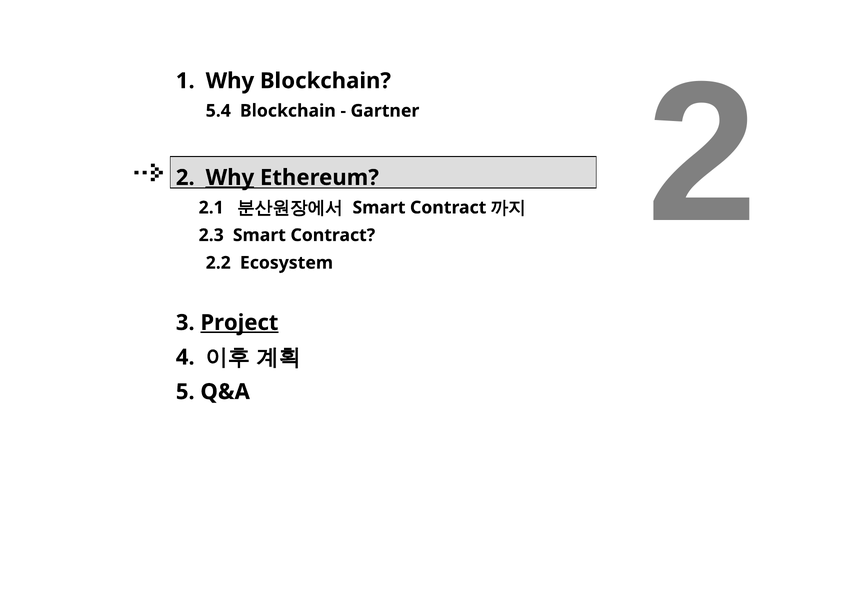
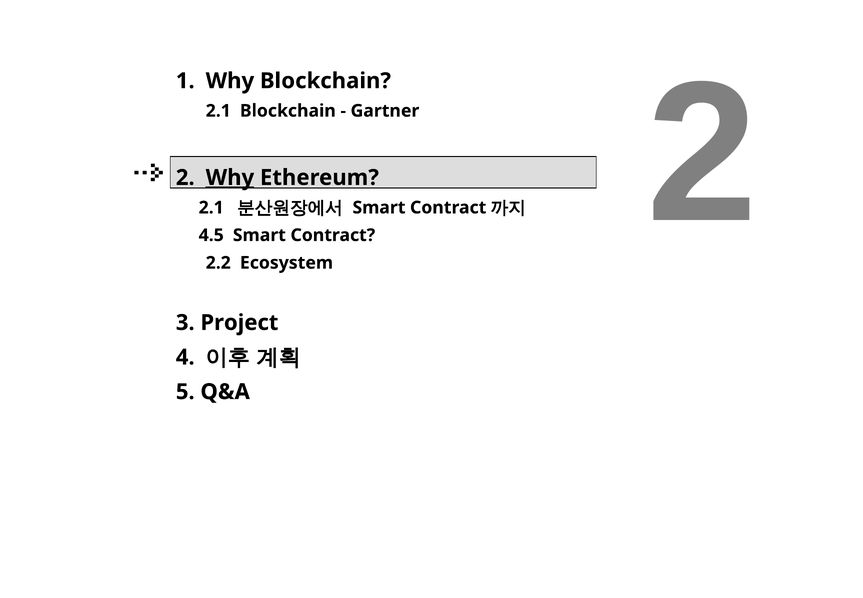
5.4: 5.4 -> 2.1 (218, 111)
2.3: 2.3 -> 4.5 (211, 235)
Project underline: present -> none (239, 322)
